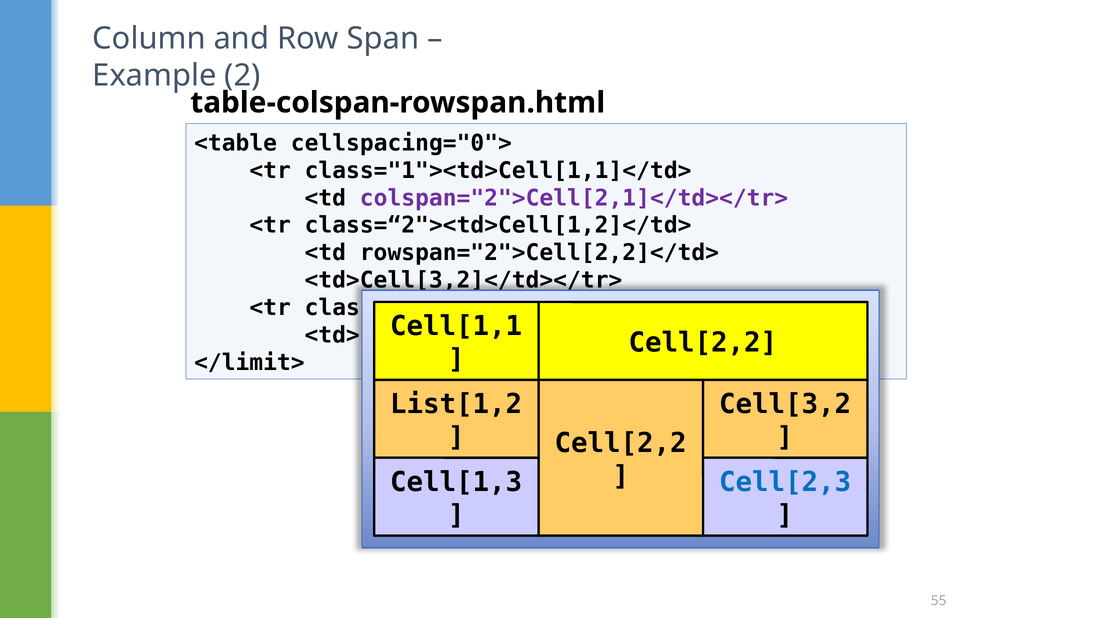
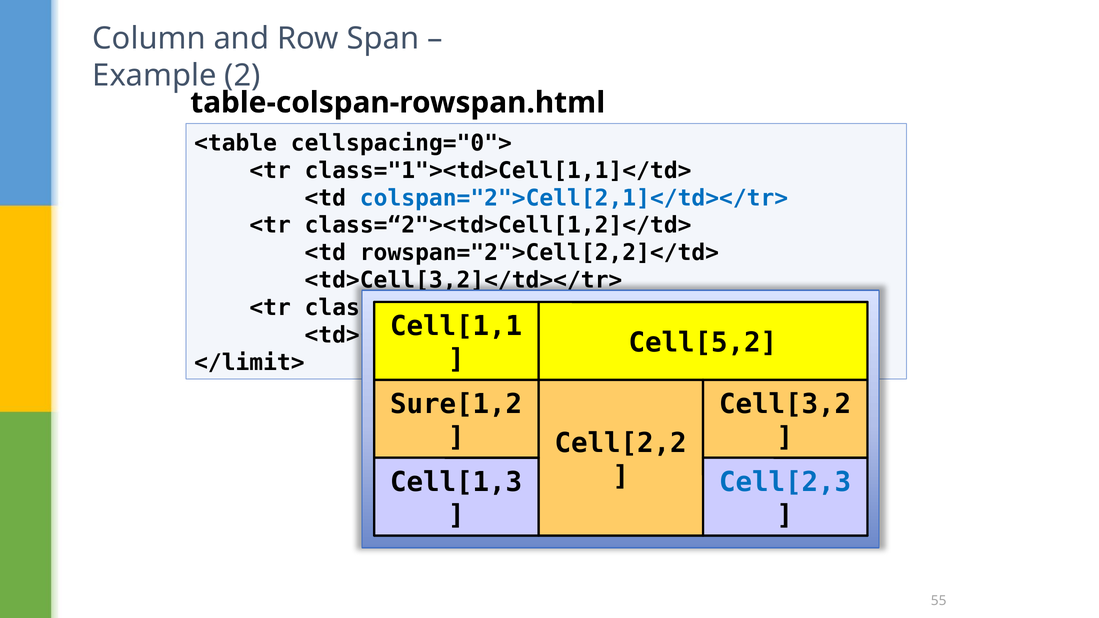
colspan="2">Cell[2,1]</td></tr> colour: purple -> blue (574, 198)
Cell[2,2: Cell[2,2 -> Cell[5,2 (703, 343)
List[1,2: List[1,2 -> Sure[1,2 (456, 404)
